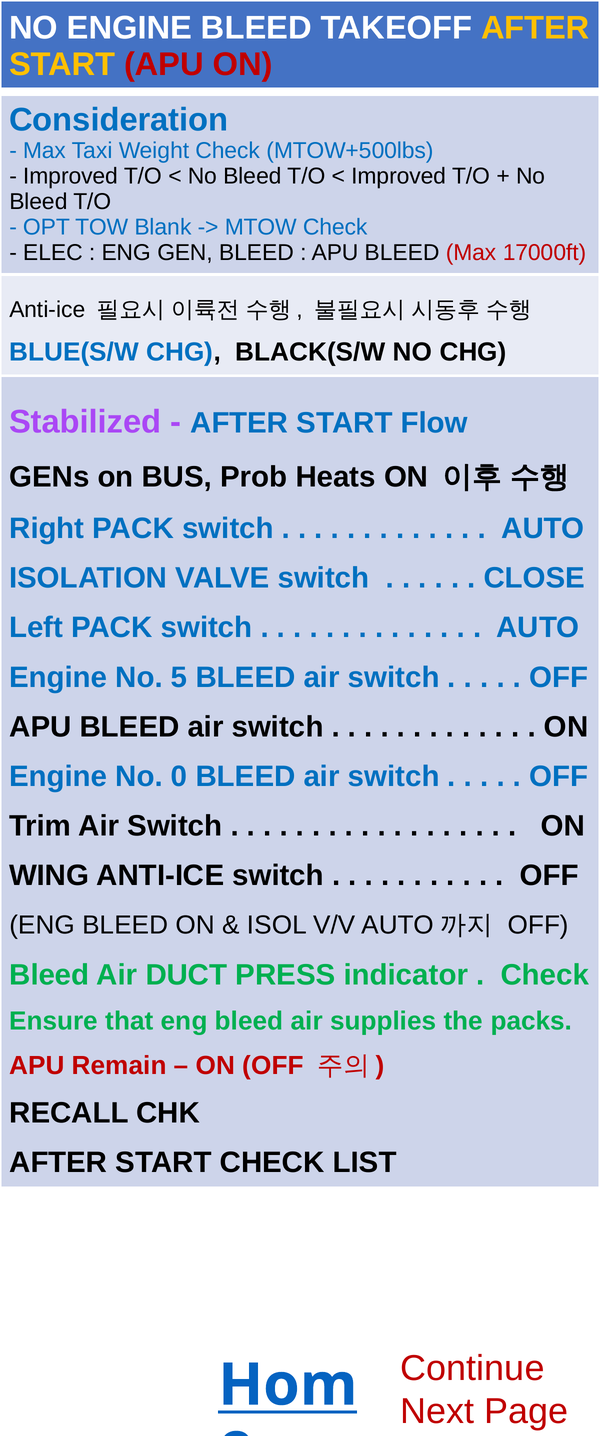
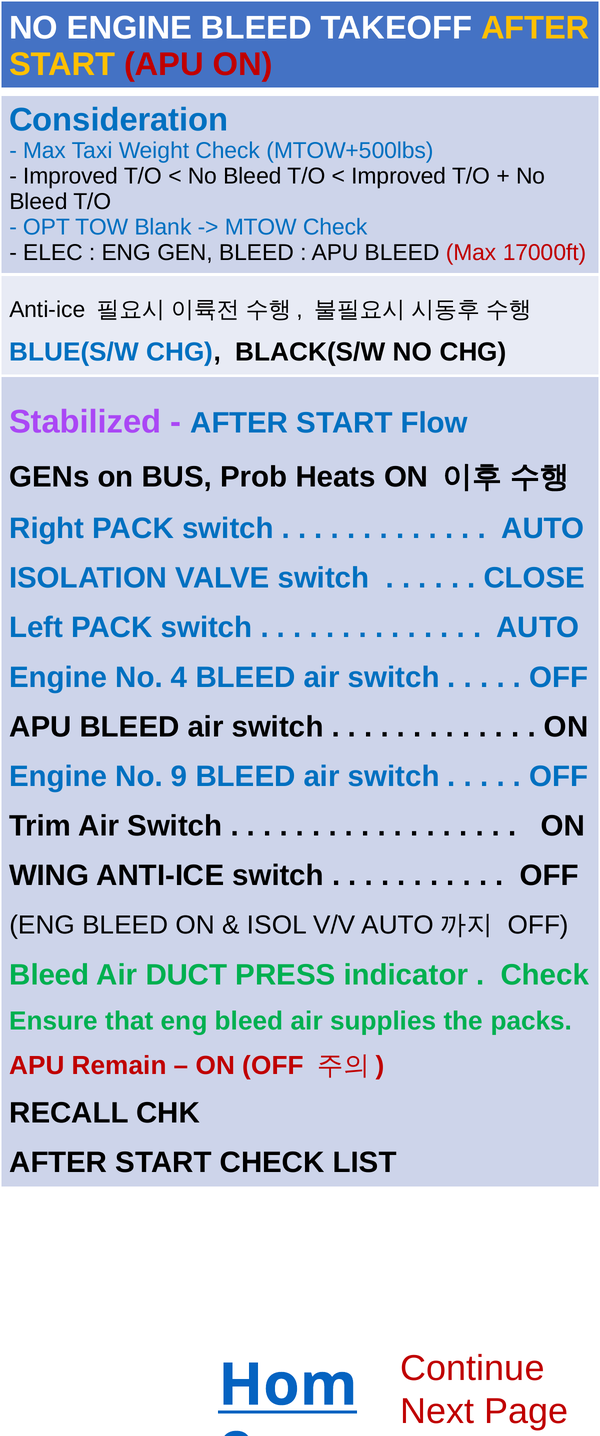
5: 5 -> 4 (179, 677)
0: 0 -> 9 (179, 776)
